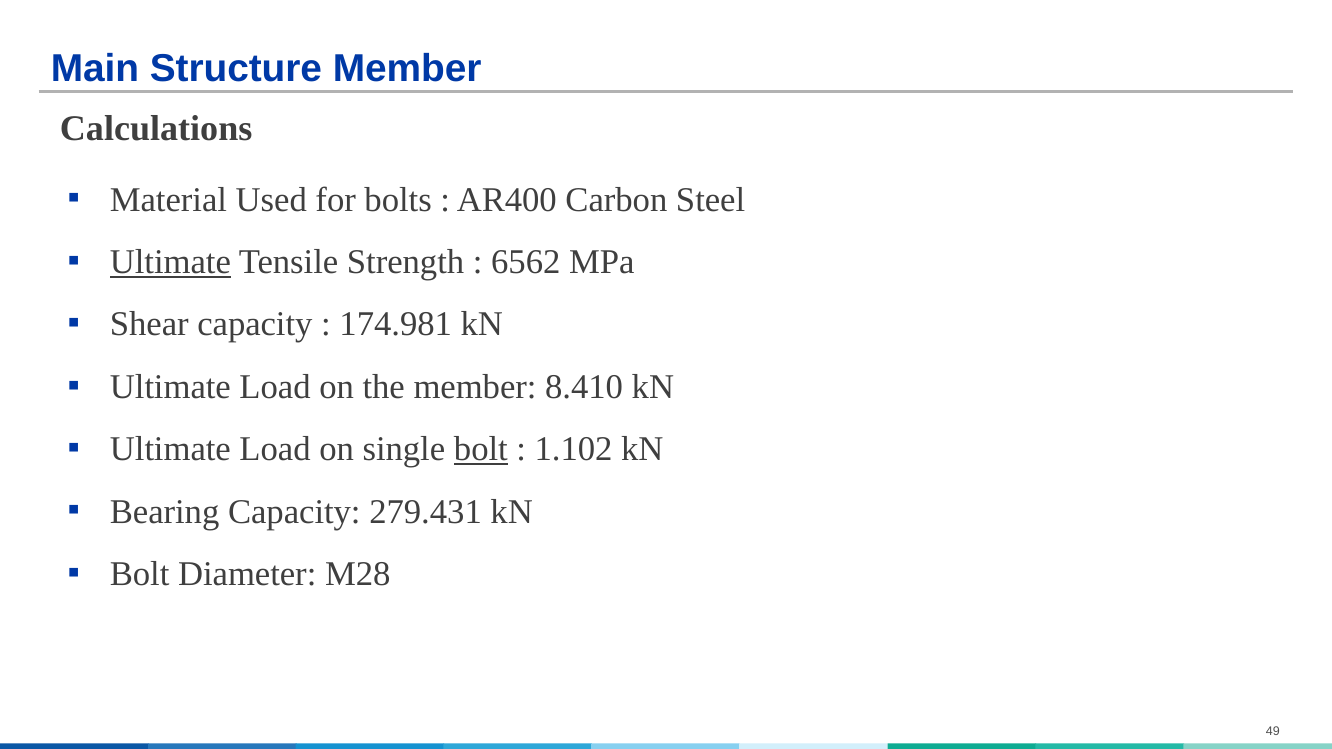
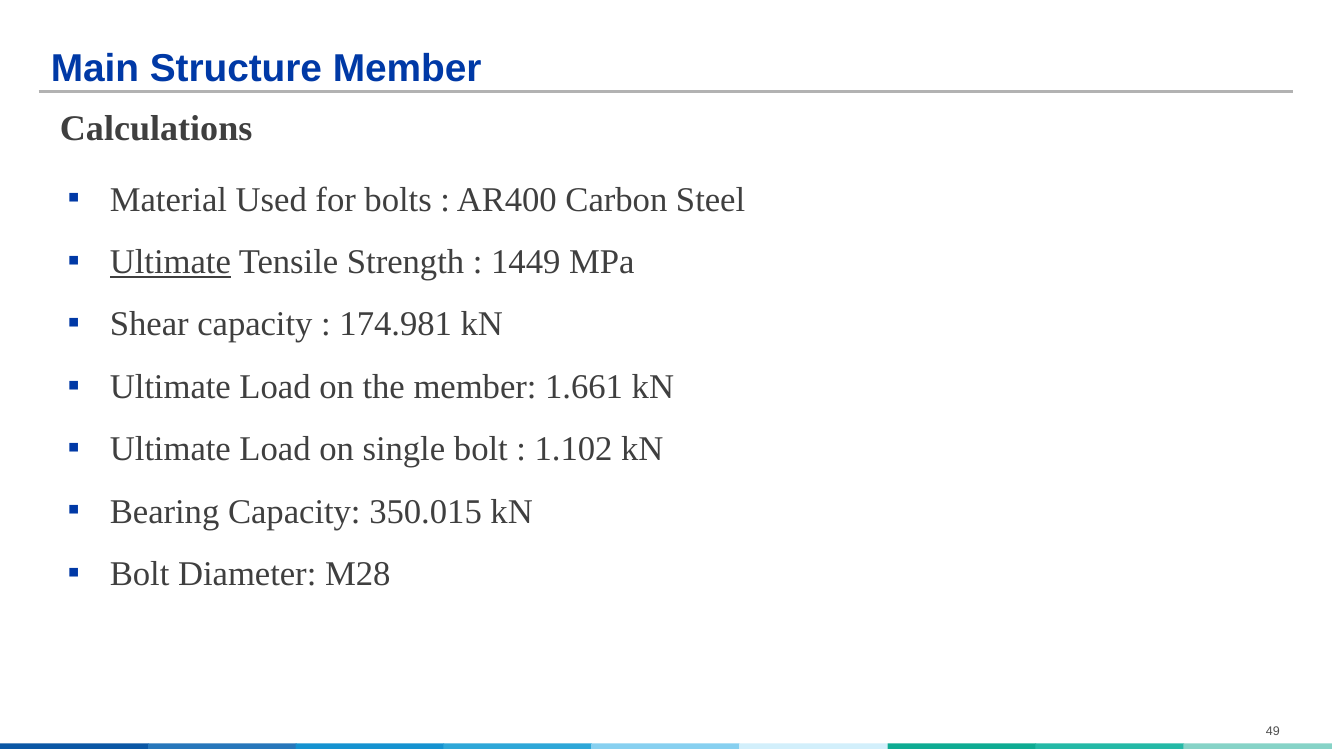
6562: 6562 -> 1449 (526, 262)
8.410: 8.410 -> 1.661 (584, 387)
bolt underline: present -> none (481, 449)
279.431: 279.431 -> 350.015 (426, 512)
